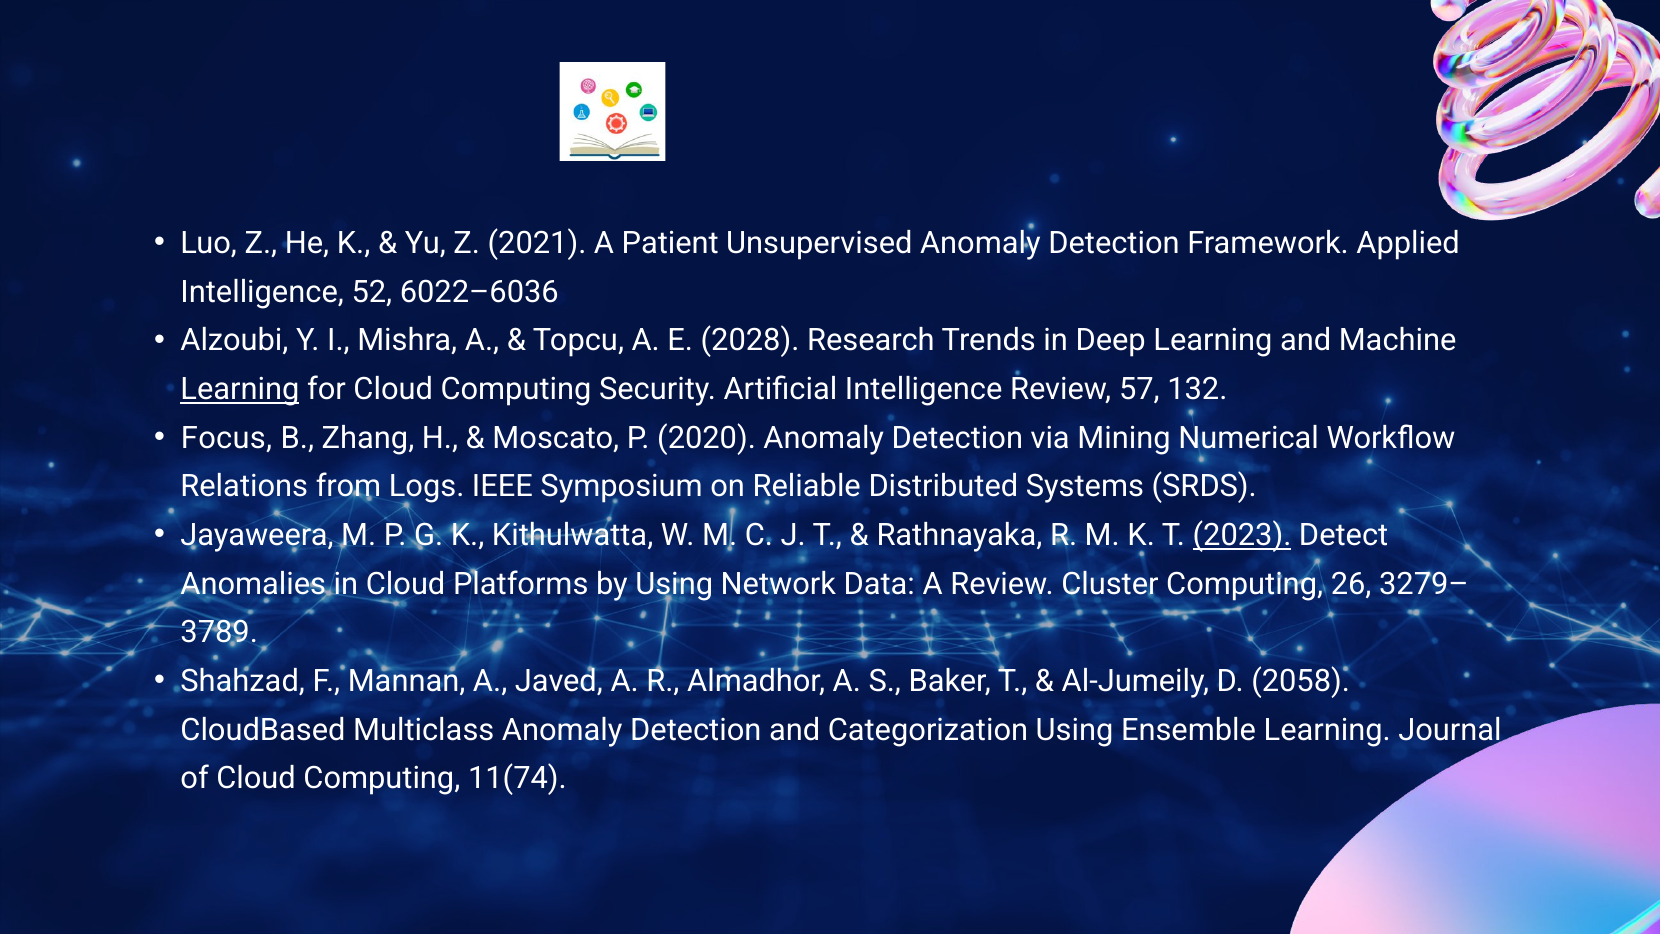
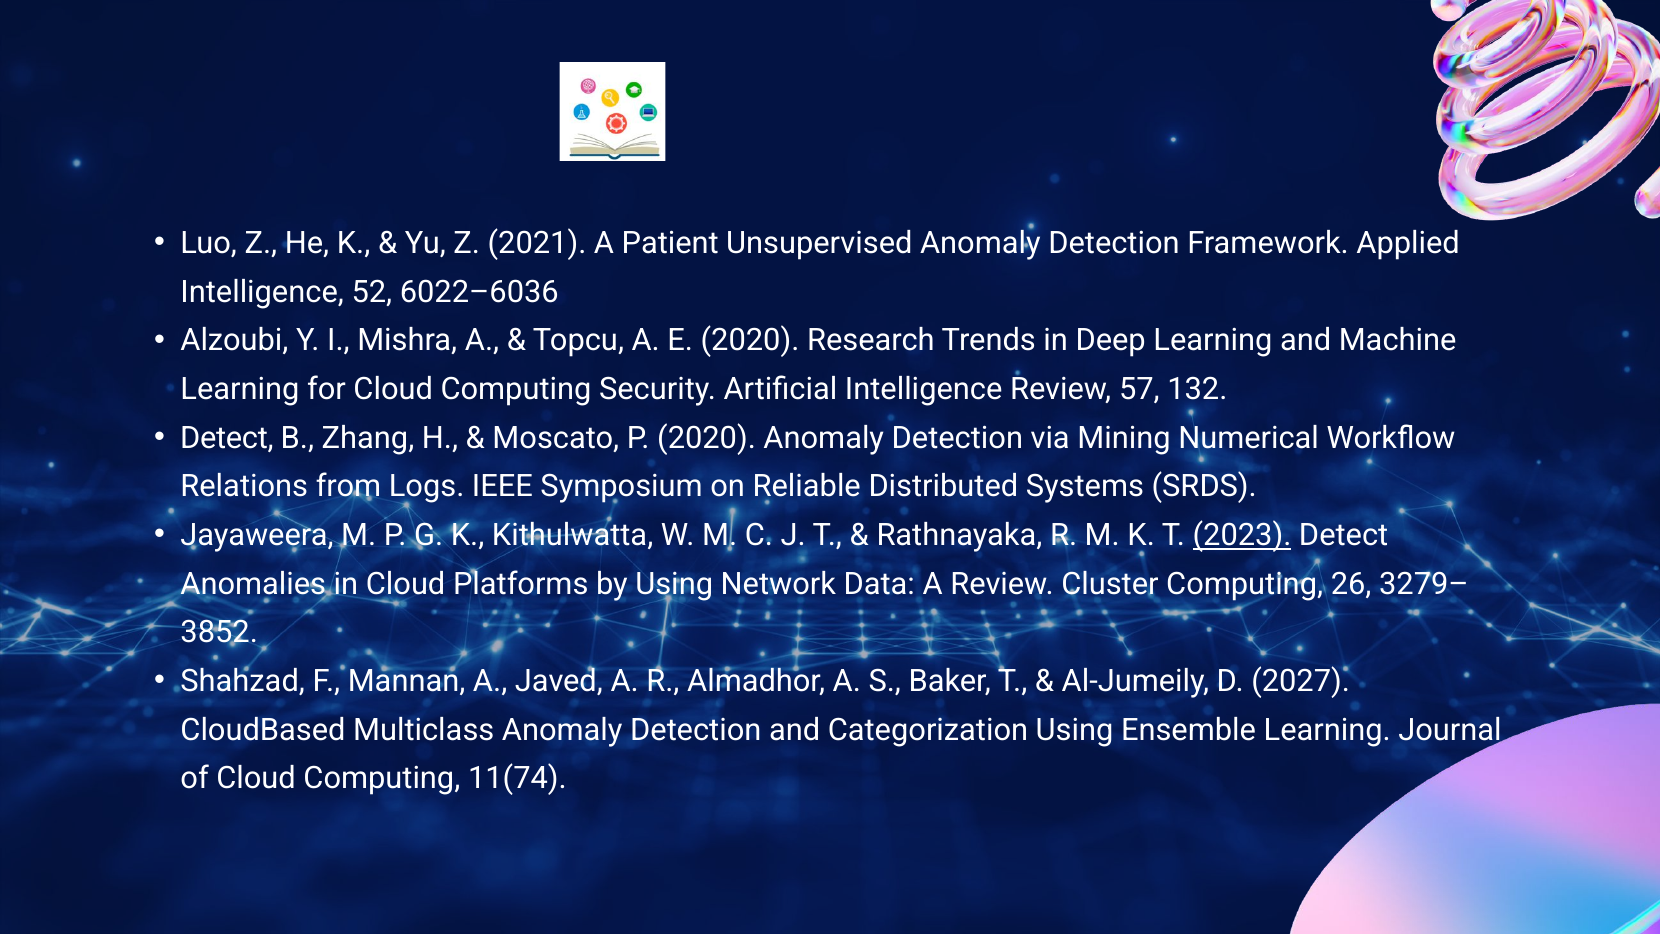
E 2028: 2028 -> 2020 (750, 341)
Learning underline: present -> none (240, 389)
Focus: Focus -> Detect (227, 438)
3789: 3789 -> 3852 (219, 633)
2058: 2058 -> 2027 (1301, 681)
